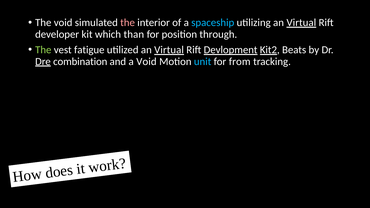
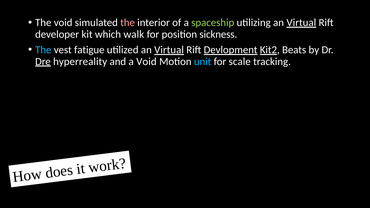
spaceship colour: light blue -> light green (213, 23)
than: than -> walk (134, 34)
through: through -> sickness (218, 34)
The colour: light green -> light blue (43, 50)
combination: combination -> hyperreality (80, 61)
from: from -> scale (240, 61)
